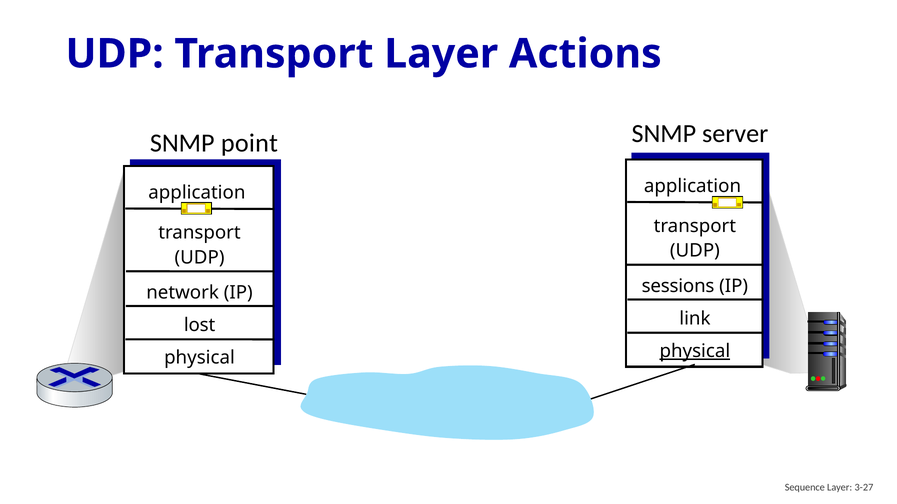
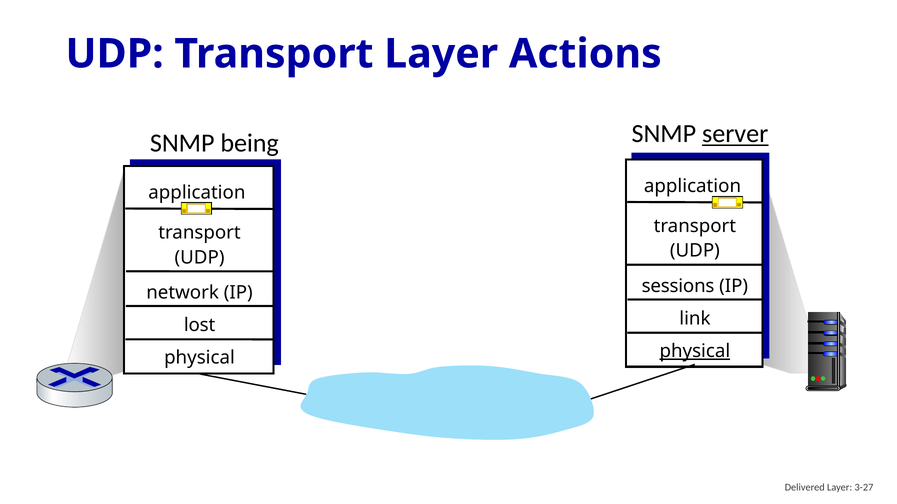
server underline: none -> present (735, 134)
point: point -> being (250, 143)
Sequence: Sequence -> Delivered (805, 488)
